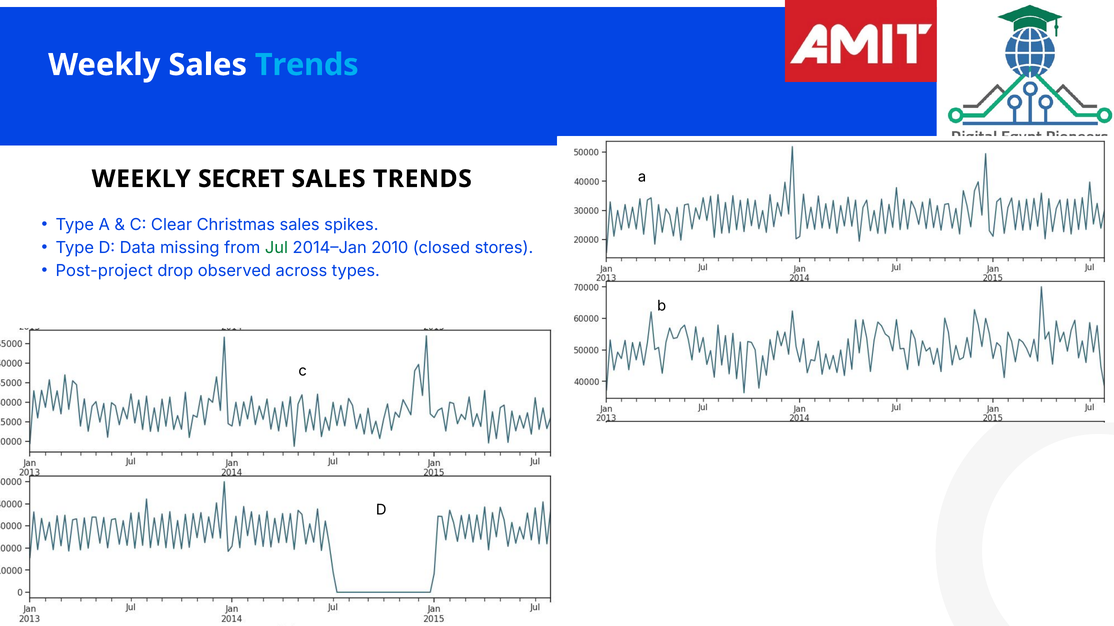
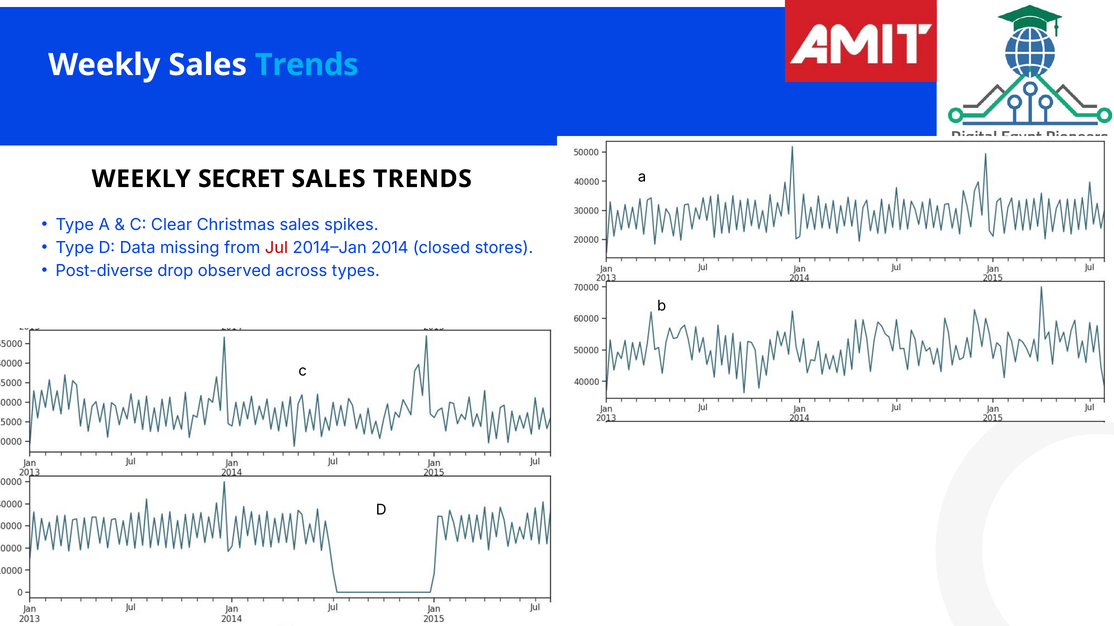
Jul colour: green -> red (276, 248)
2010: 2010 -> 2014 (390, 248)
Post-project: Post-project -> Post-diverse (104, 271)
